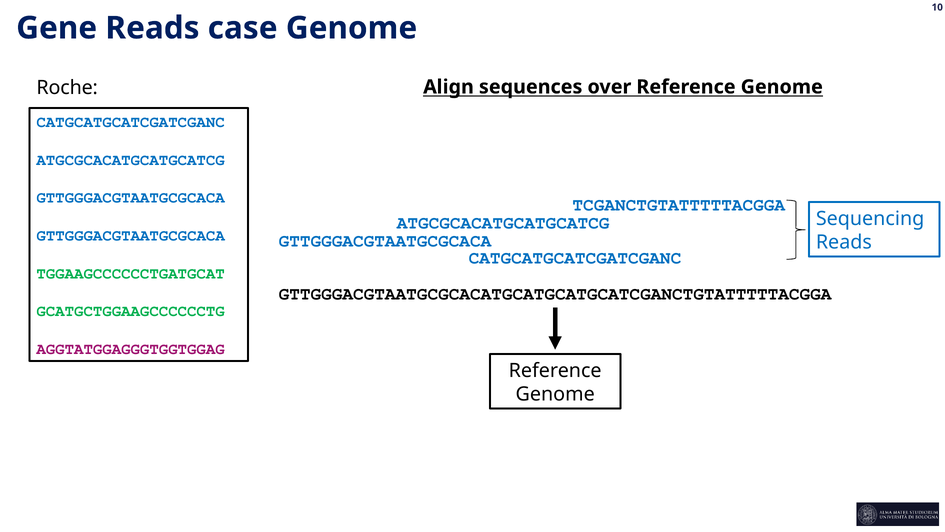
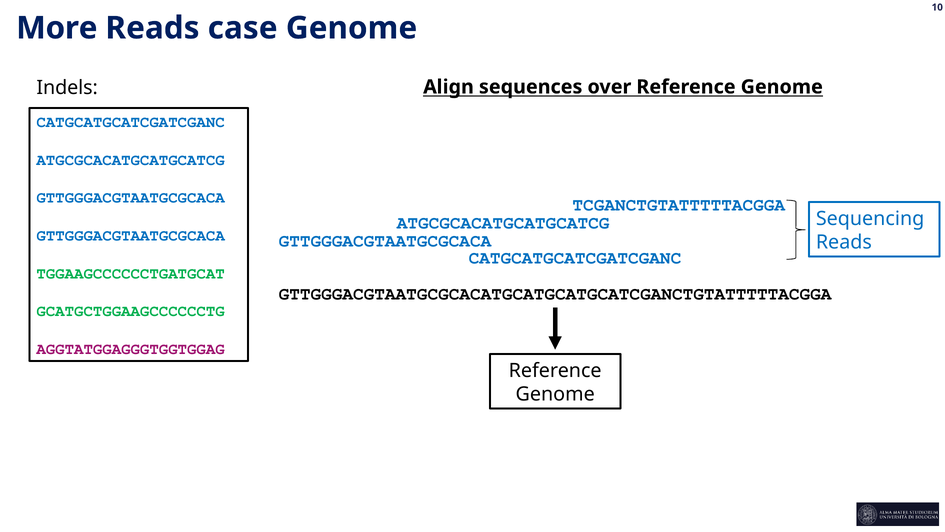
Gene: Gene -> More (57, 28)
Roche: Roche -> Indels (67, 88)
